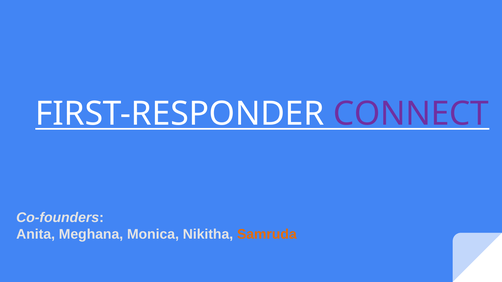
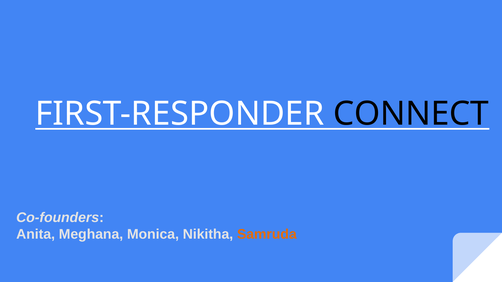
CONNECT colour: purple -> black (411, 114)
